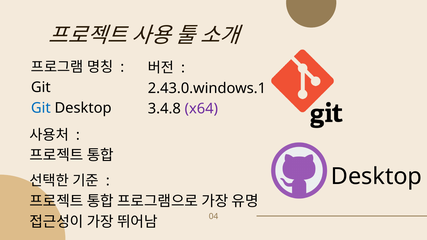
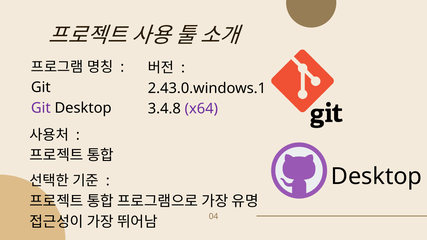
Git colour: blue -> purple (41, 108)
